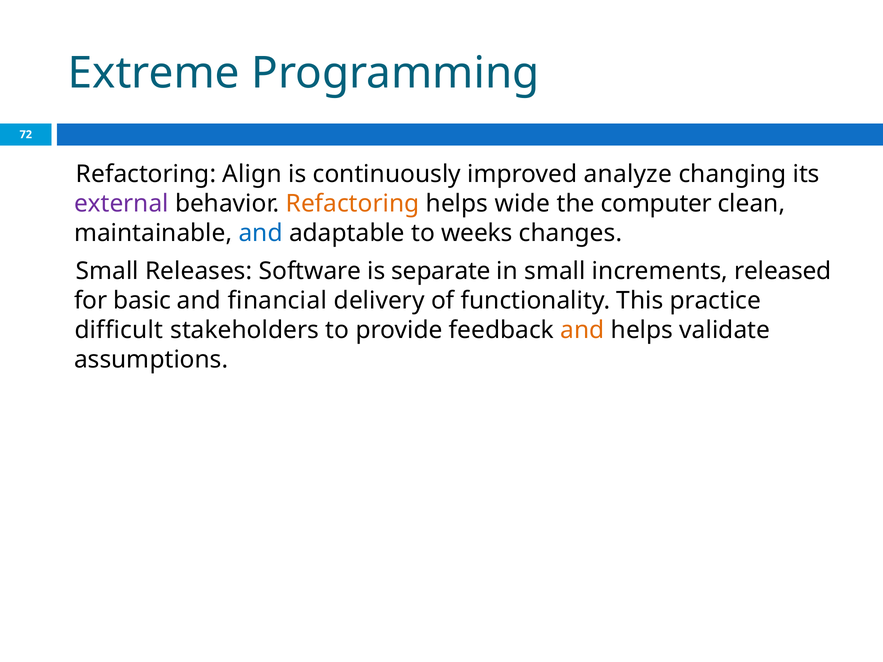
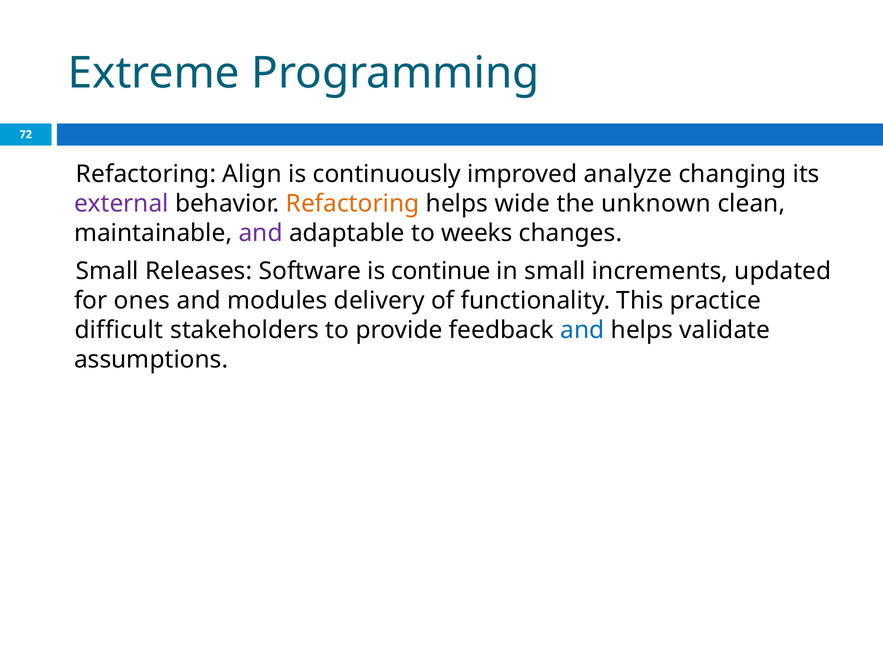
computer: computer -> unknown (656, 204)
and colour: blue -> purple (261, 233)
separate: separate -> continue (441, 271)
released: released -> updated (783, 271)
basic: basic -> ones (142, 301)
financial: financial -> modules (277, 301)
and colour: orange -> blue (582, 330)
